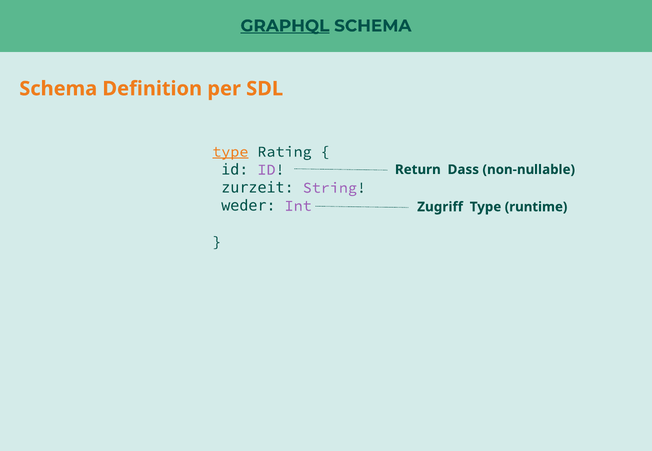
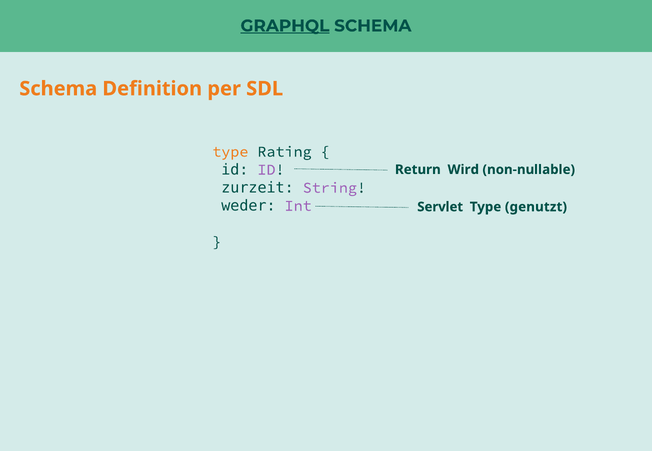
type underline: present -> none (230, 152)
Dass: Dass -> Wird (463, 170)
Zugriff: Zugriff -> Servlet (440, 207)
runtime: runtime -> genutzt (536, 207)
